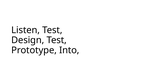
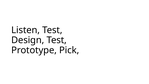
Into: Into -> Pick (69, 50)
